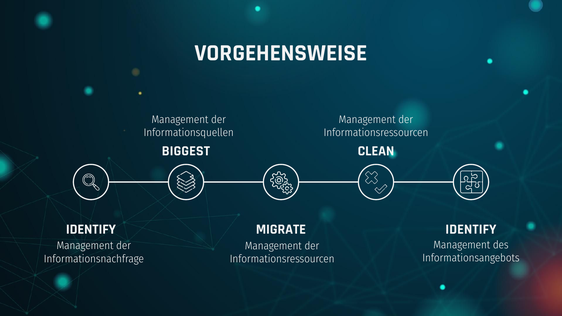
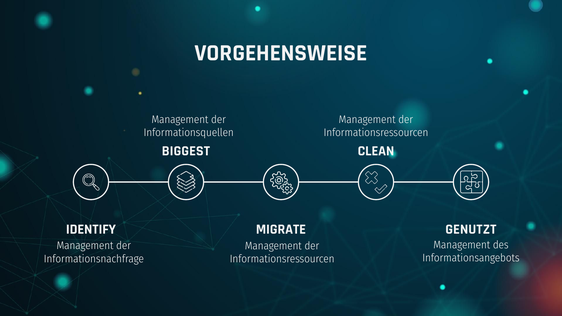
IDENTIFY IDENTIFY: IDENTIFY -> GENUTZT (471, 229)
